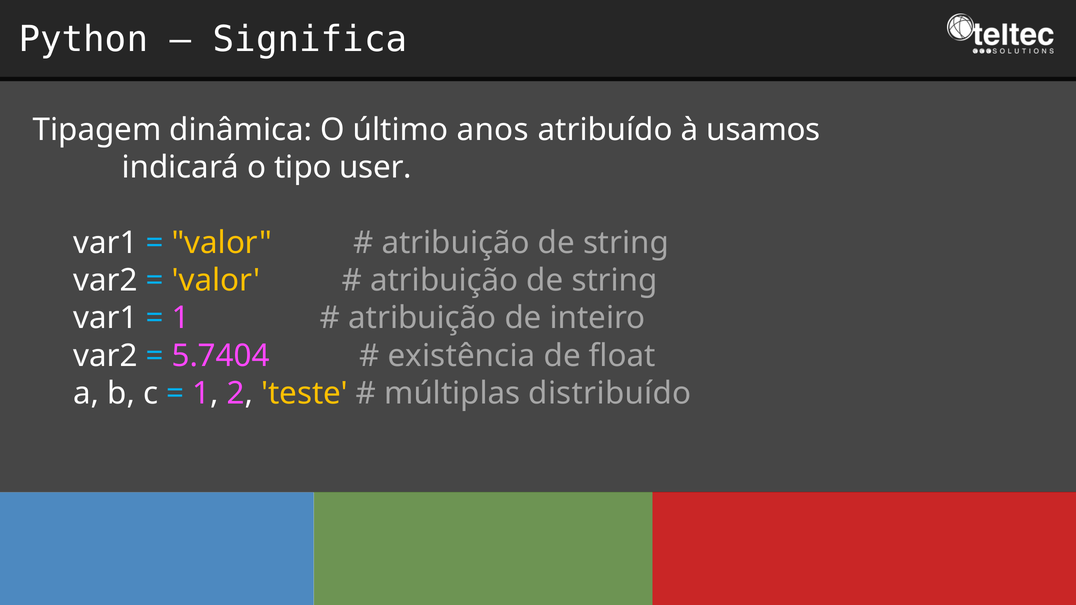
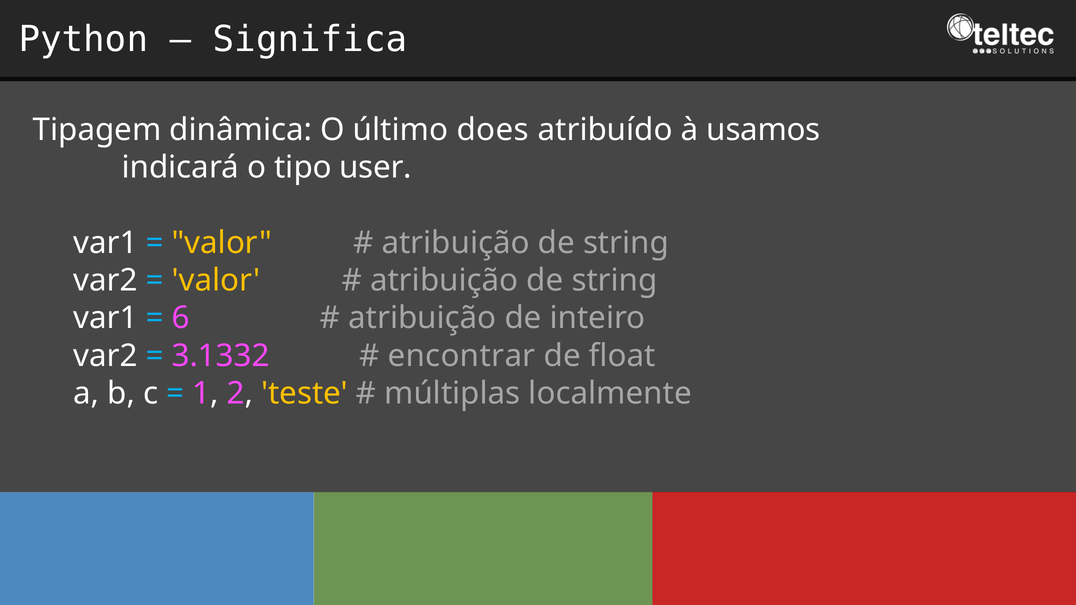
anos: anos -> does (493, 130)
1: 1 -> 6 (181, 318)
5.7404: 5.7404 -> 3.1332 (221, 356)
existência: existência -> encontrar (461, 356)
distribuído: distribuído -> localmente (610, 394)
